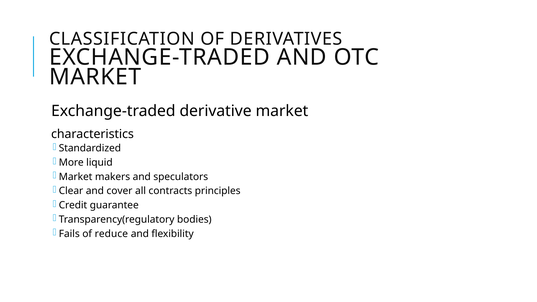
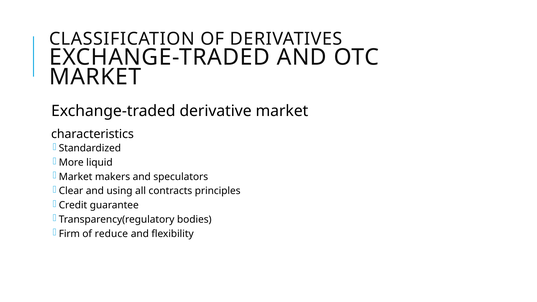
cover: cover -> using (120, 191)
Fails: Fails -> Firm (69, 234)
